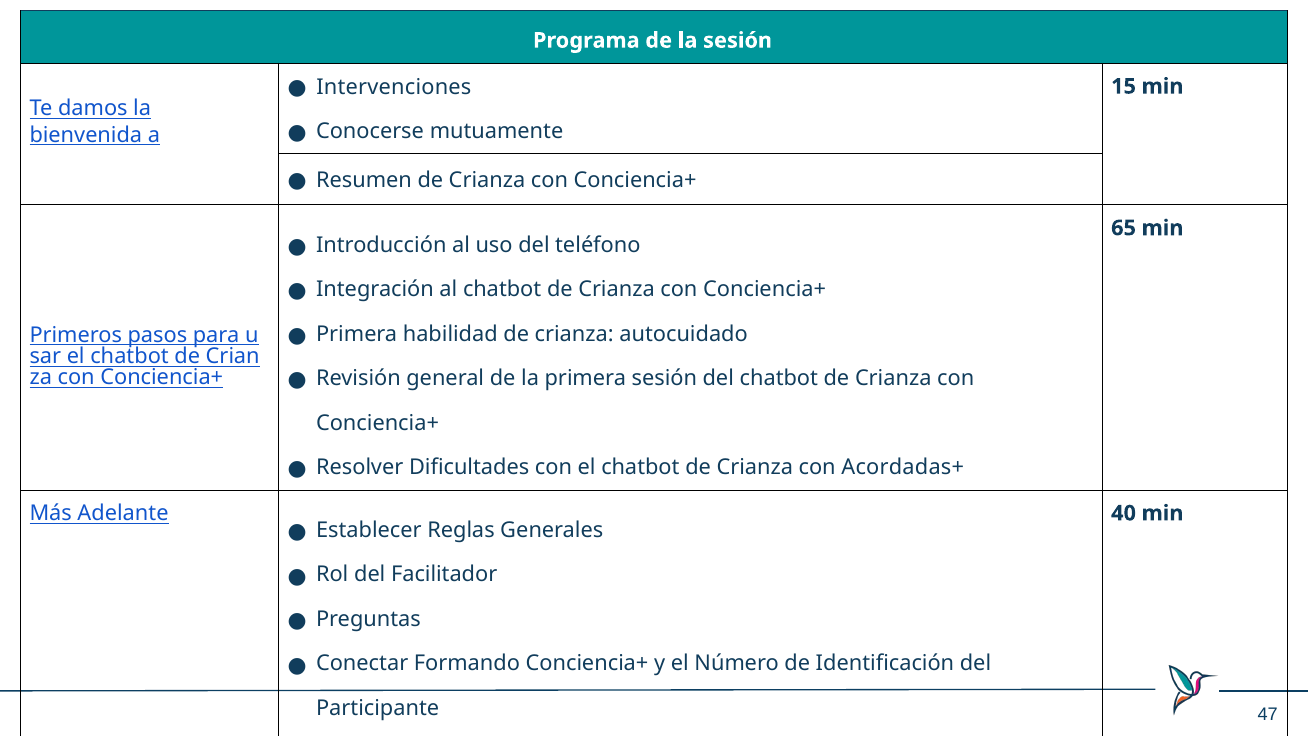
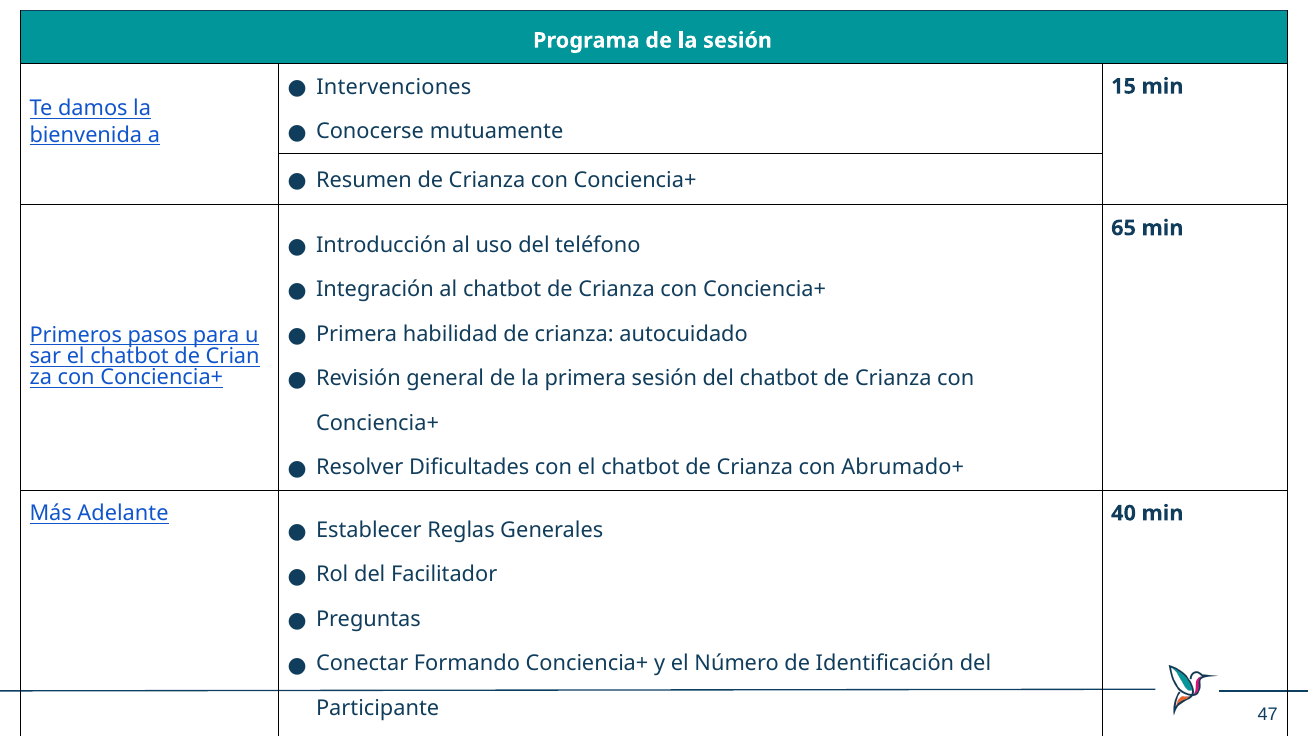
Acordadas+: Acordadas+ -> Abrumado+ (903, 467)
